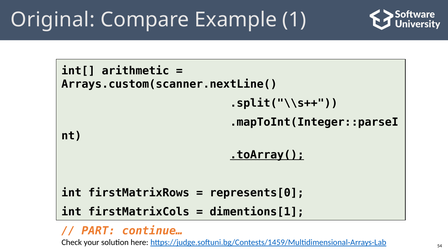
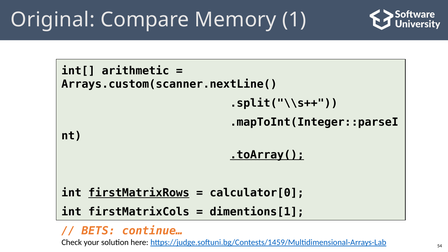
Example: Example -> Memory (236, 20)
firstMatrixRows underline: none -> present (139, 193)
represents[0: represents[0 -> calculator[0 (257, 193)
PART: PART -> BETS (98, 231)
